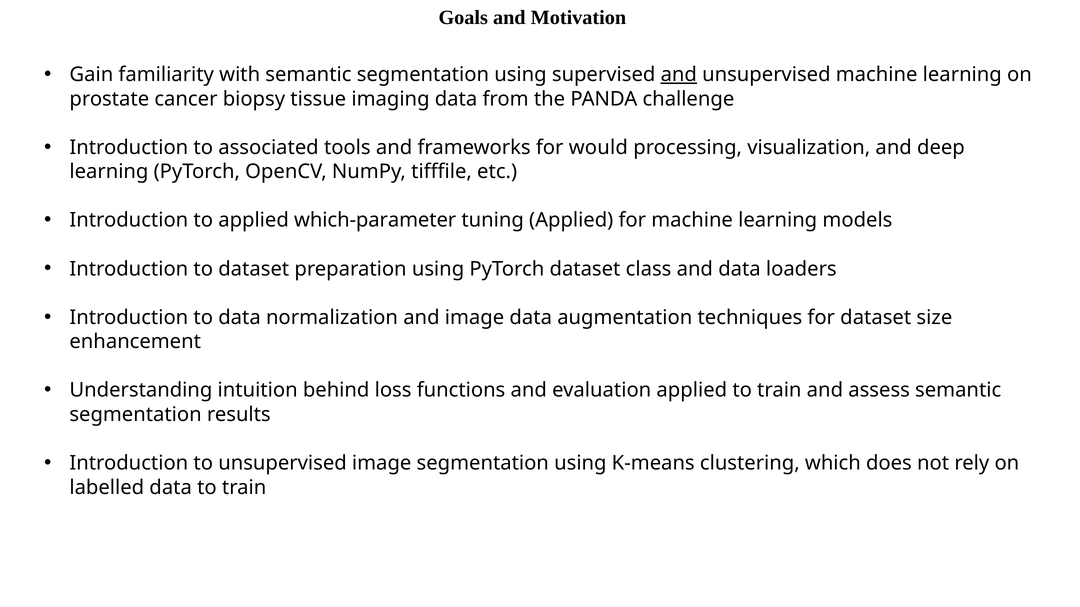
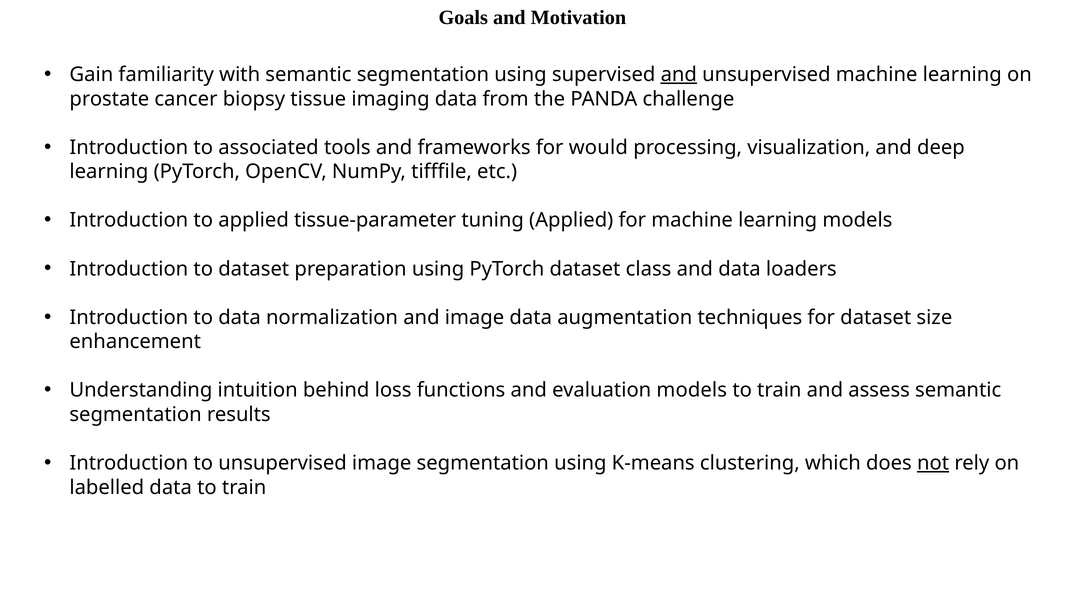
which-parameter: which-parameter -> tissue-parameter (375, 220)
evaluation applied: applied -> models (692, 391)
not underline: none -> present (933, 463)
